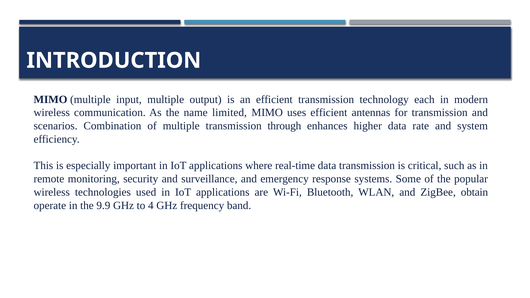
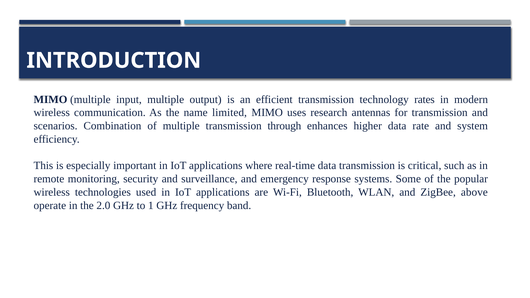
each: each -> rates (424, 99)
uses efficient: efficient -> research (329, 113)
obtain: obtain -> above (474, 192)
9.9: 9.9 -> 2.0 (103, 205)
4: 4 -> 1 (151, 205)
